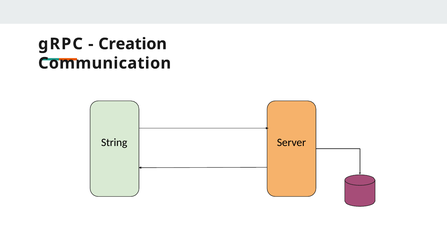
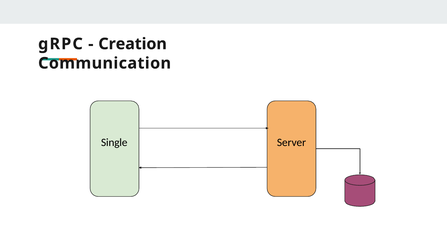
String: String -> Single (114, 143)
